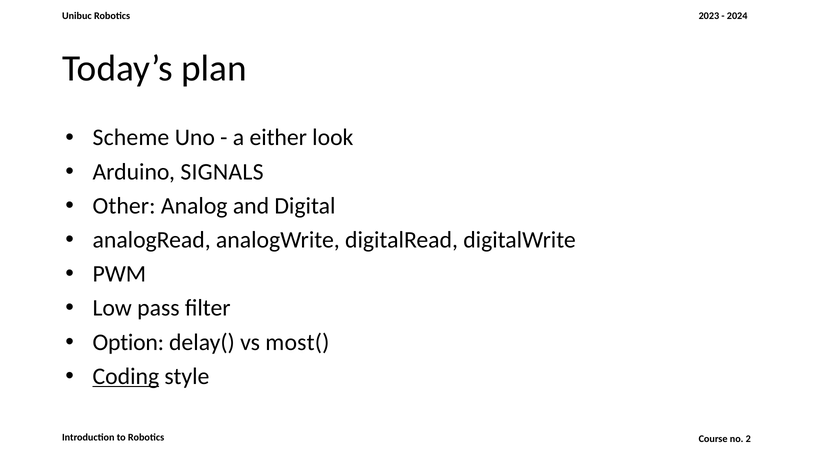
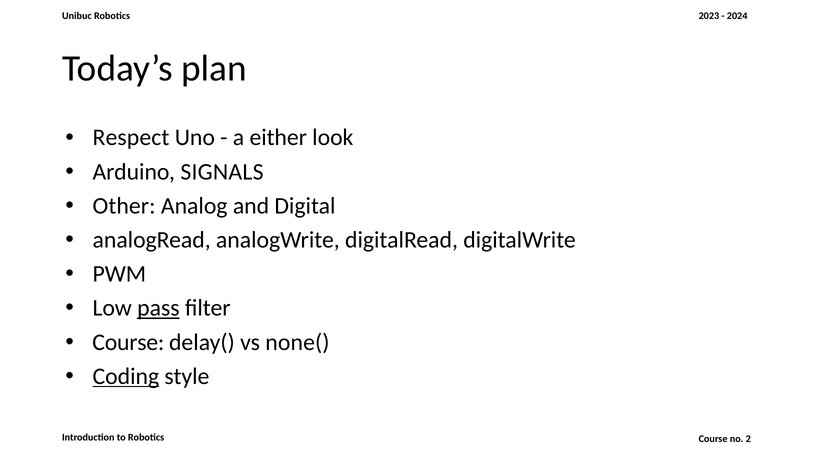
Scheme: Scheme -> Respect (131, 138)
pass underline: none -> present (158, 308)
Option: Option -> Course (128, 342)
most(: most( -> none( (297, 342)
